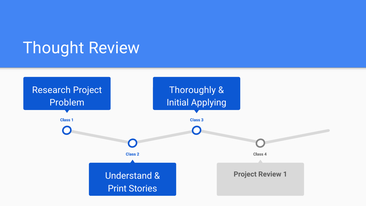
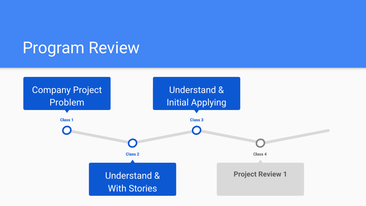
Thought: Thought -> Program (54, 48)
Research: Research -> Company (51, 90)
Thoroughly: Thoroughly -> Understand (193, 90)
Print: Print -> With (117, 188)
